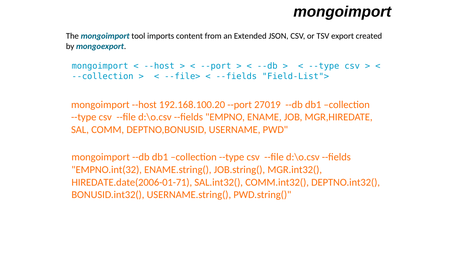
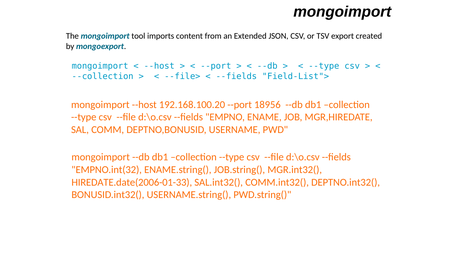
27019: 27019 -> 18956 (267, 104)
HIREDATE.date(2006-01-71: HIREDATE.date(2006-01-71 -> HIREDATE.date(2006-01-33 (132, 182)
